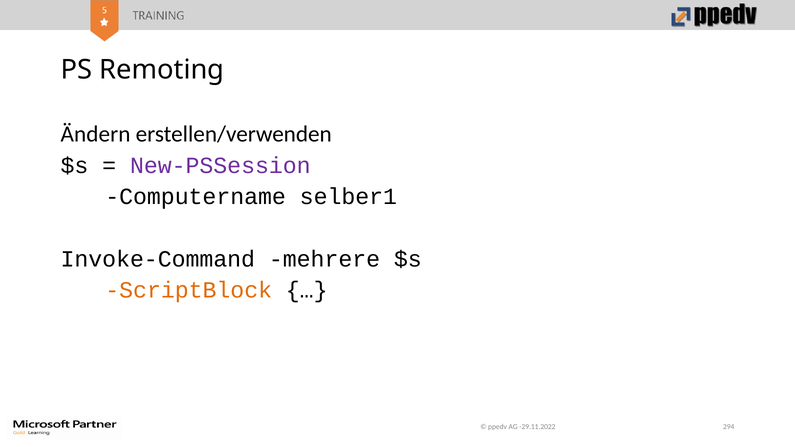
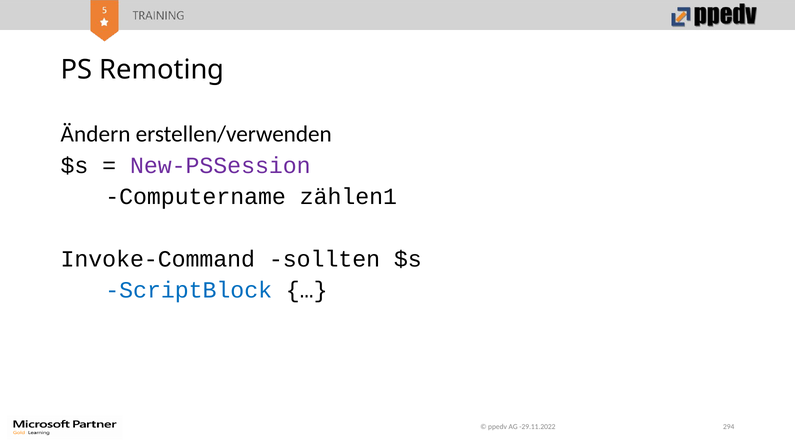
selber1: selber1 -> zählen1 (348, 197)
mehrere: mehrere -> sollten (325, 259)
ScriptBlock colour: orange -> blue (189, 290)
